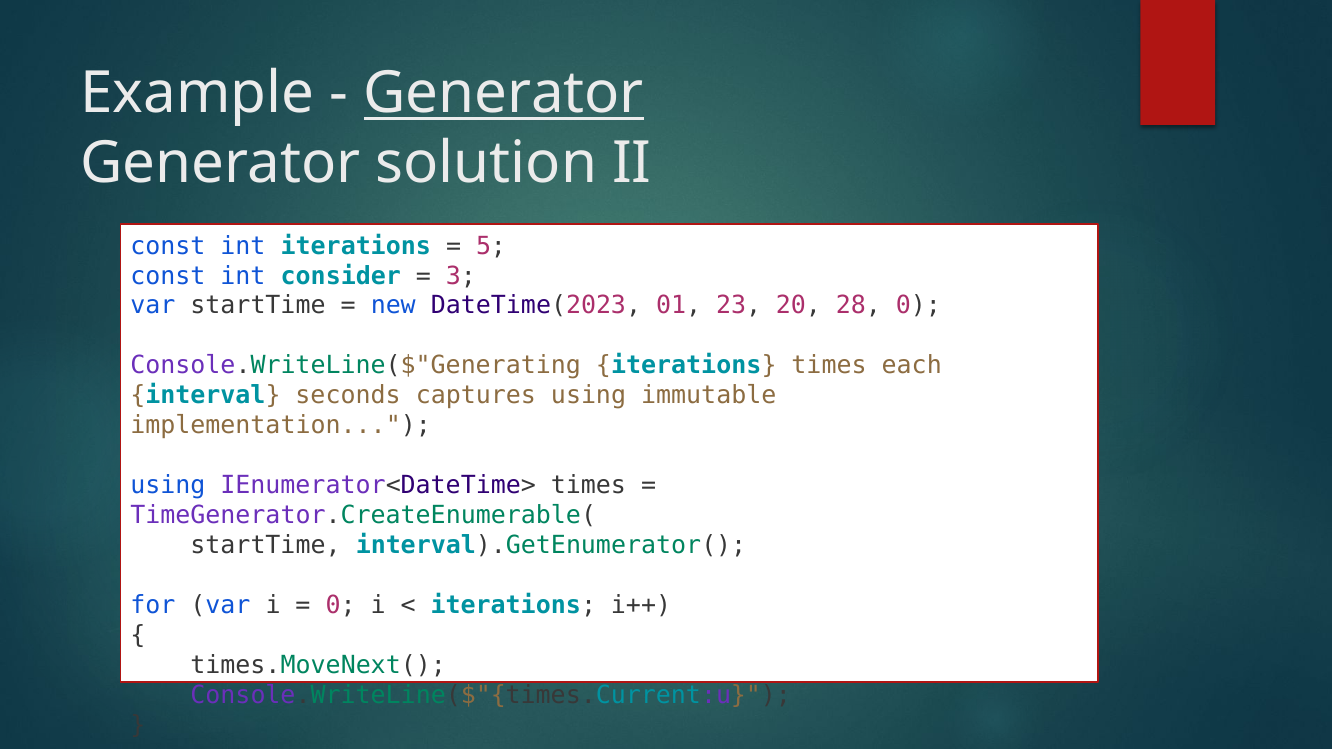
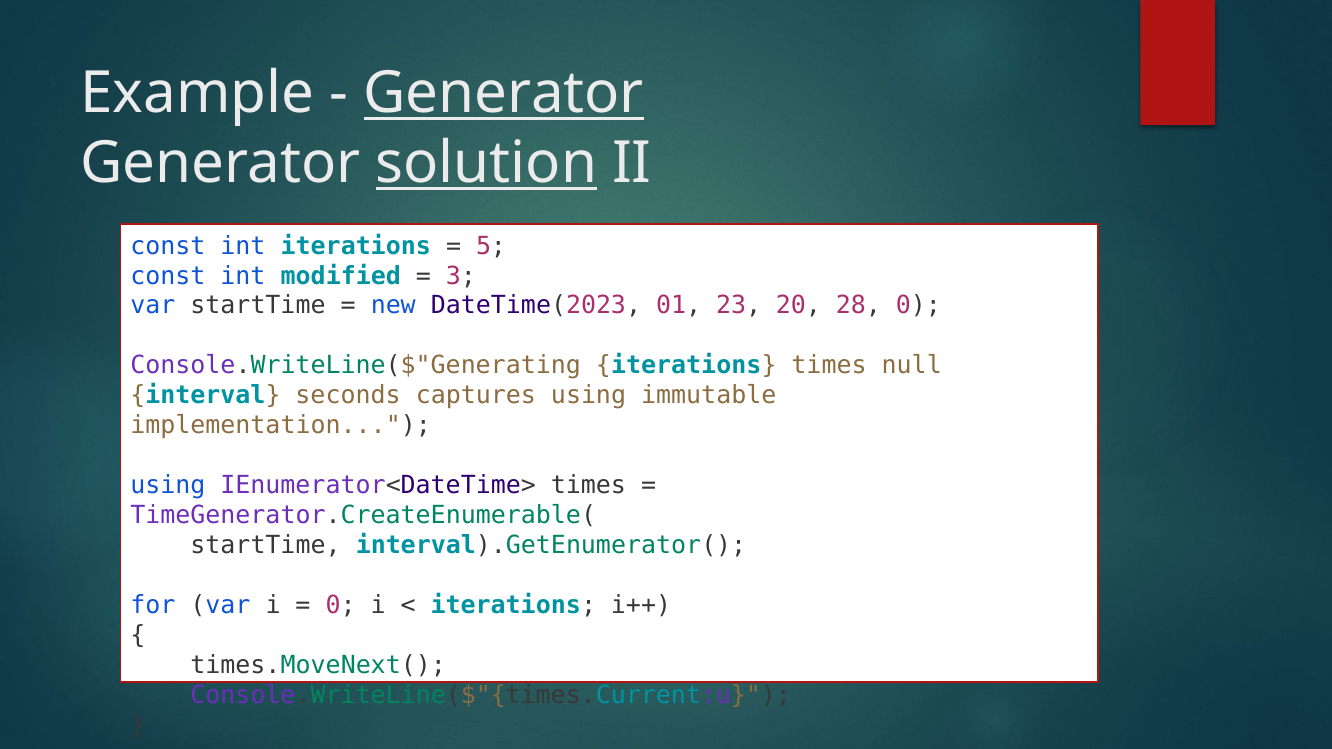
solution underline: none -> present (486, 163)
consider: consider -> modified (341, 276)
each: each -> null (912, 366)
